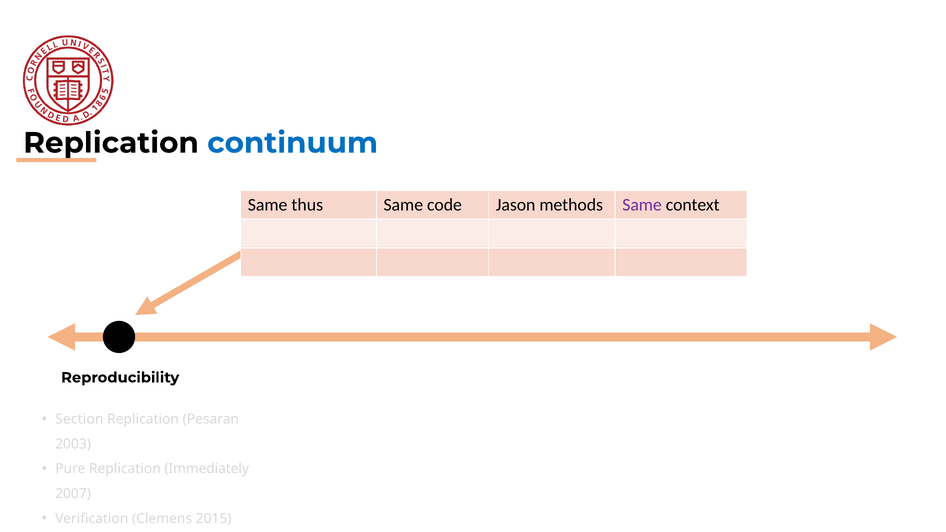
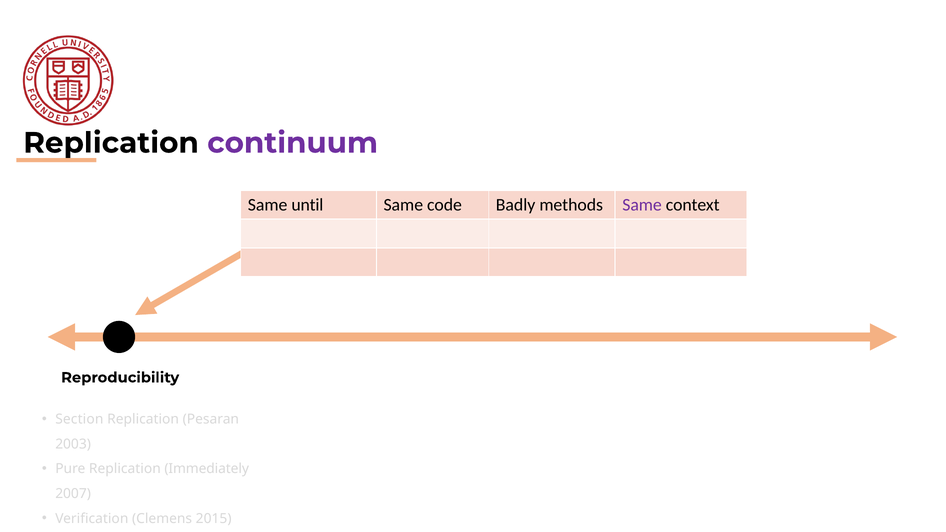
continuum colour: blue -> purple (293, 143)
thus: thus -> until (307, 205)
Jason: Jason -> Badly (516, 205)
